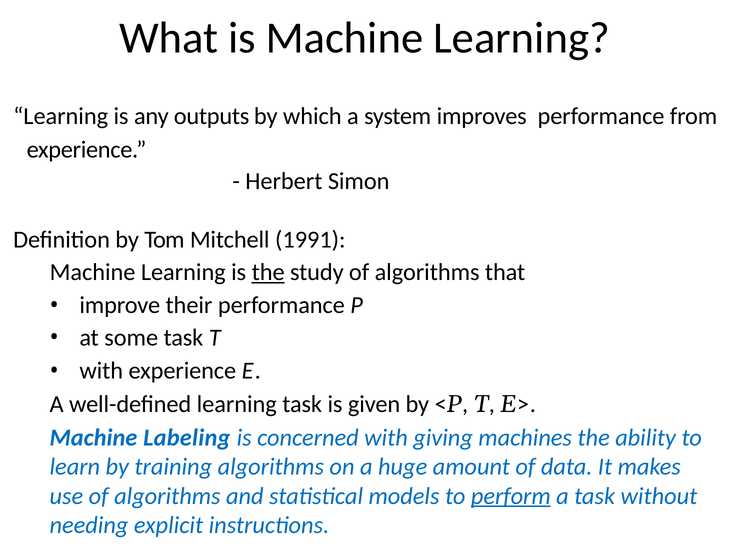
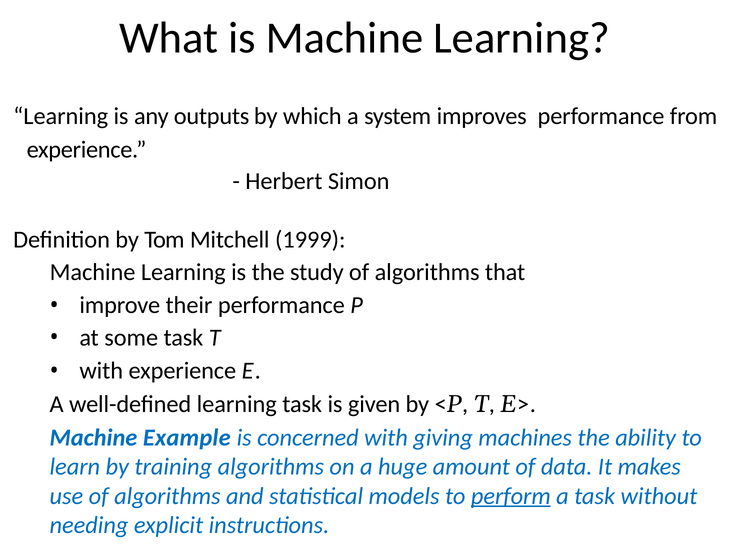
1991: 1991 -> 1999 (310, 240)
the underline: present -> none (268, 272)
Labeling: Labeling -> Example (187, 438)
